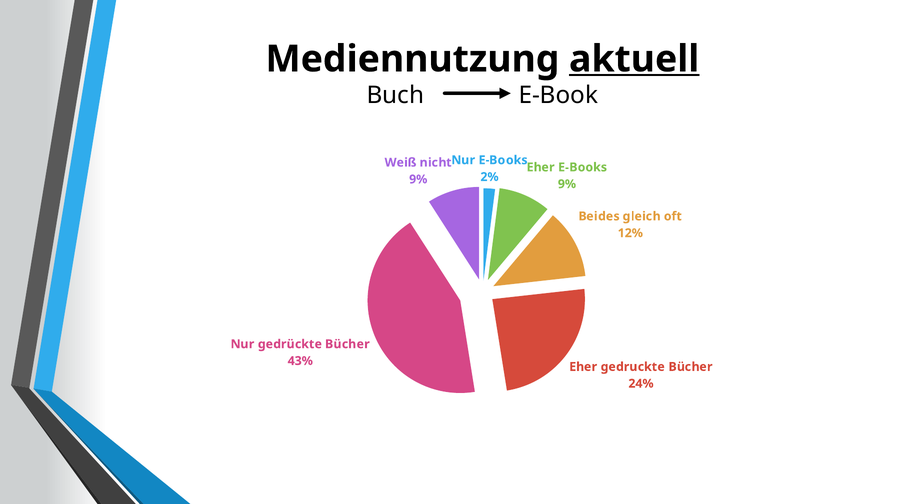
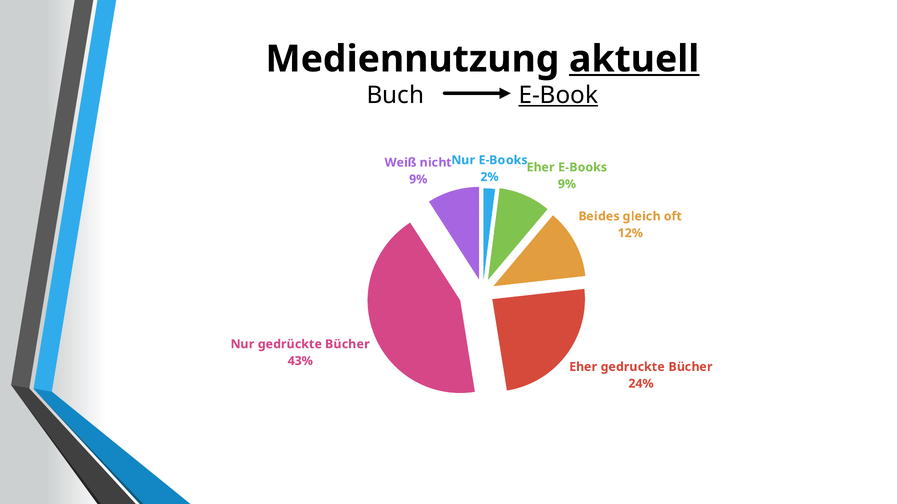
E-Book underline: none -> present (558, 95)
